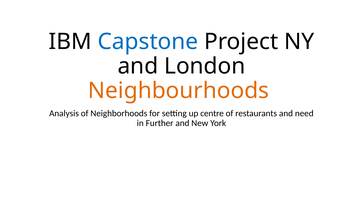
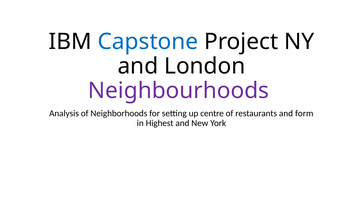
Neighbourhoods colour: orange -> purple (179, 91)
need: need -> form (304, 113)
Further: Further -> Highest (160, 123)
